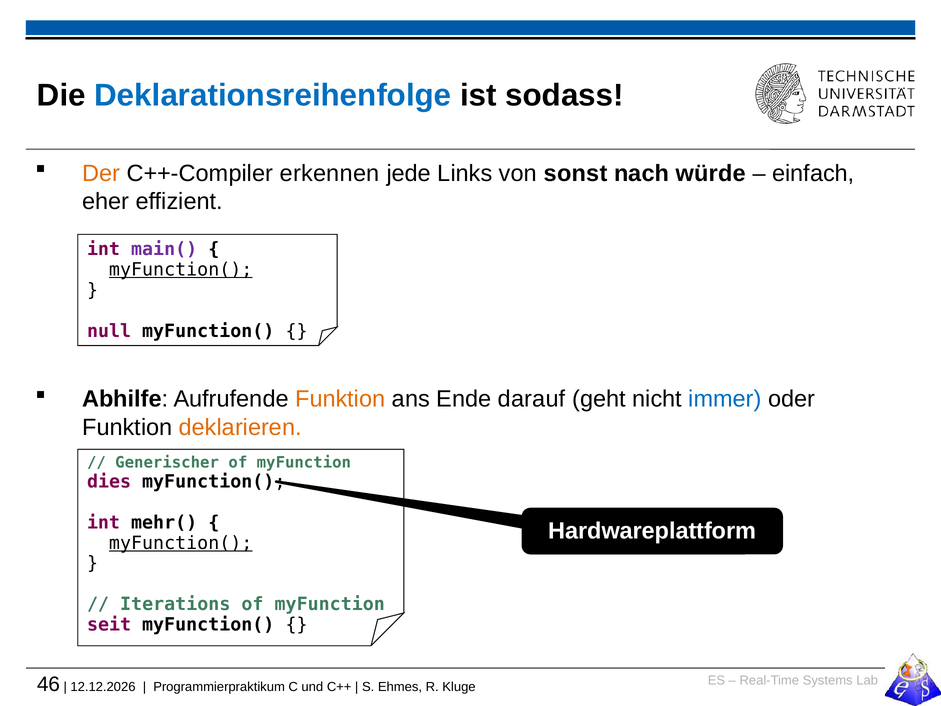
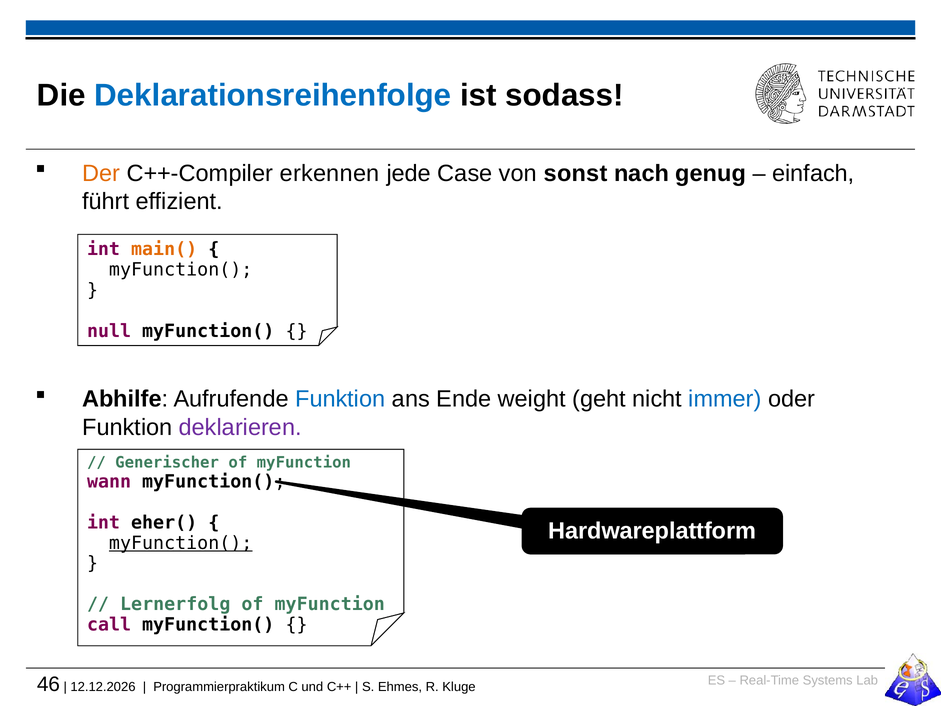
Links: Links -> Case (465, 173)
würde: würde -> genug (711, 173)
eher: eher -> führt (106, 201)
main( colour: purple -> orange (164, 249)
myFunction( underline: present -> none (181, 270)
Funktion colour: orange -> blue (340, 399)
darauf: darauf -> weight (532, 399)
deklarieren colour: orange -> purple (240, 427)
dies: dies -> wann (109, 482)
mehr(: mehr( -> eher( (164, 522)
Iterations: Iterations -> Lernerfolg (175, 604)
seit: seit -> call (109, 624)
